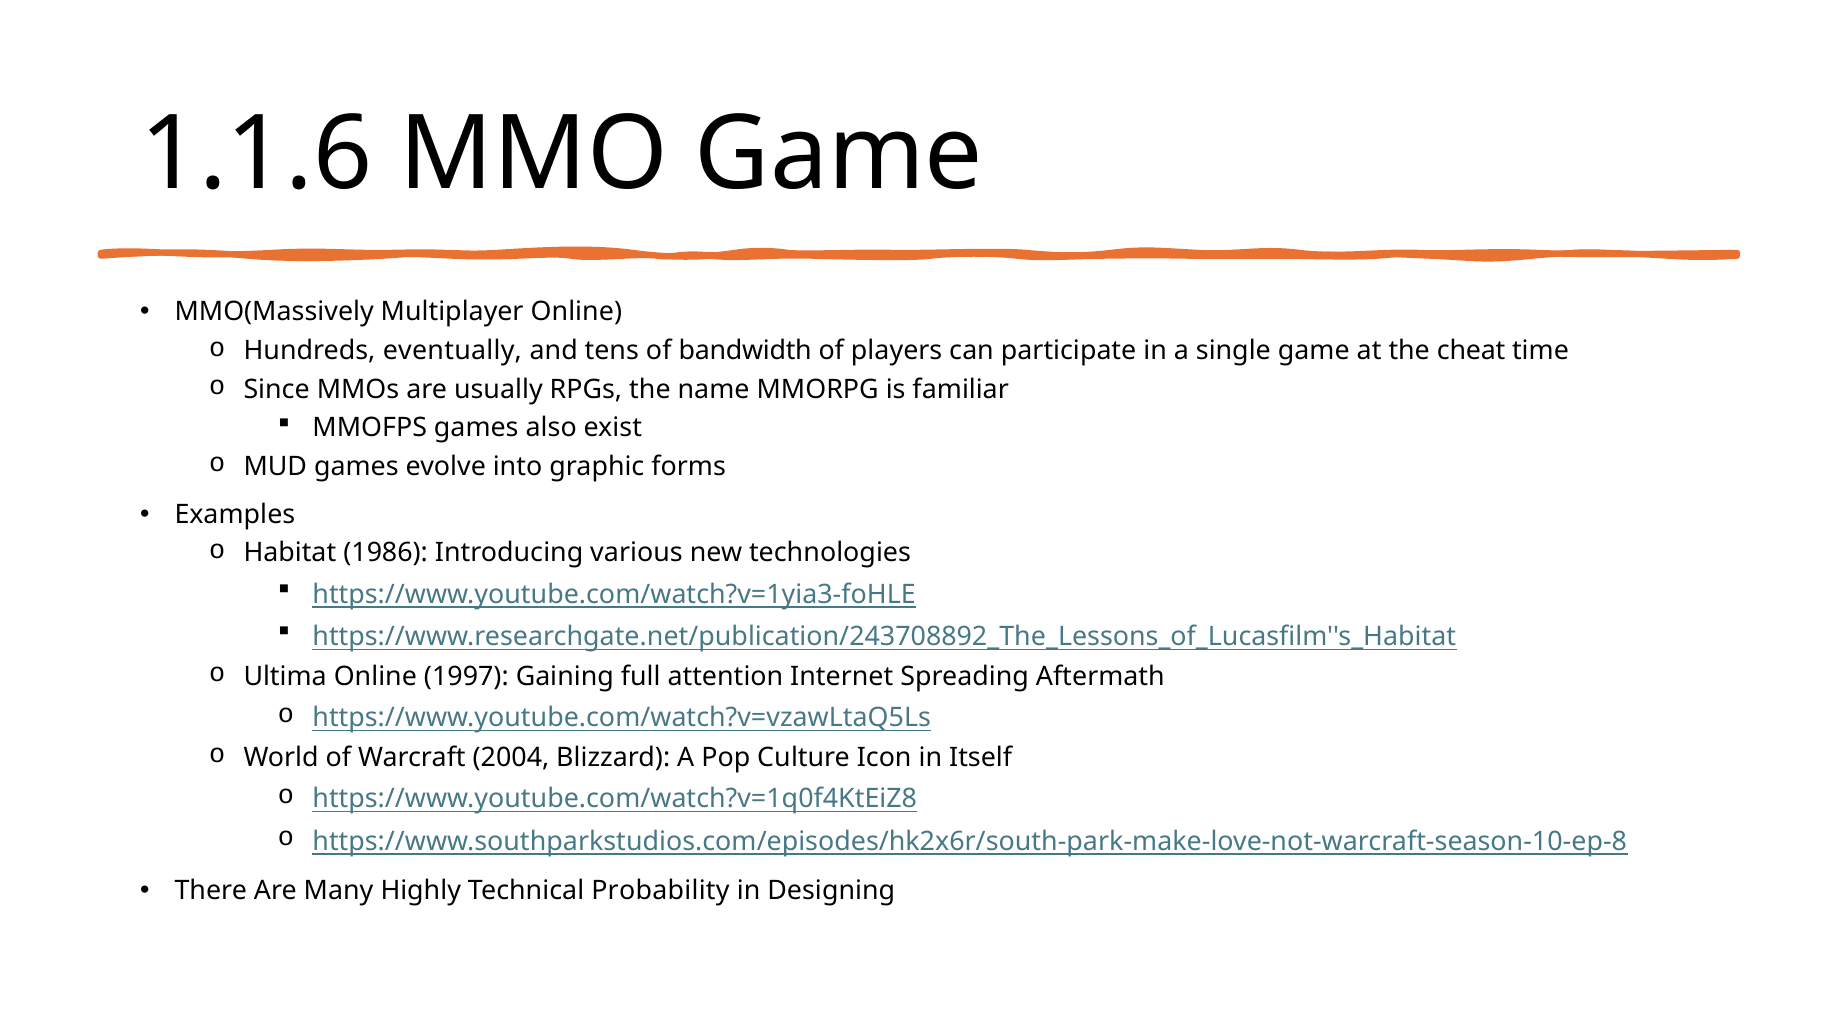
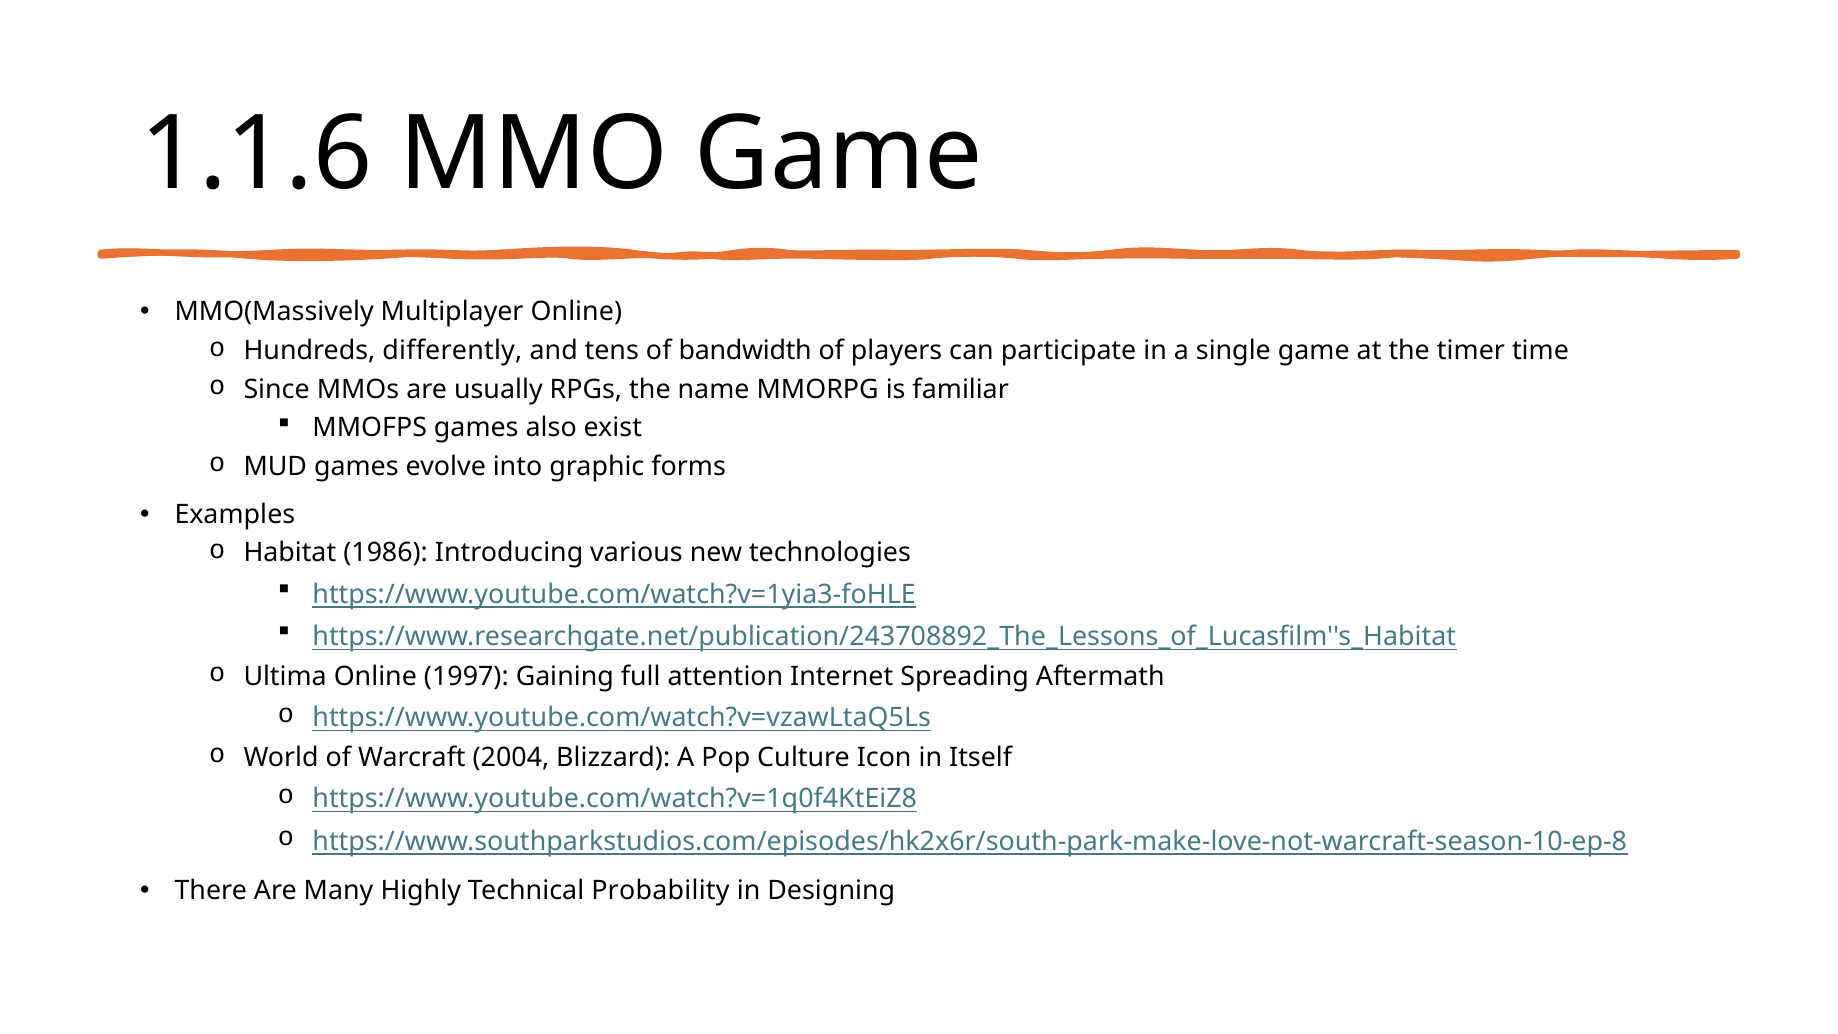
eventually: eventually -> differently (452, 351)
cheat: cheat -> timer (1471, 351)
